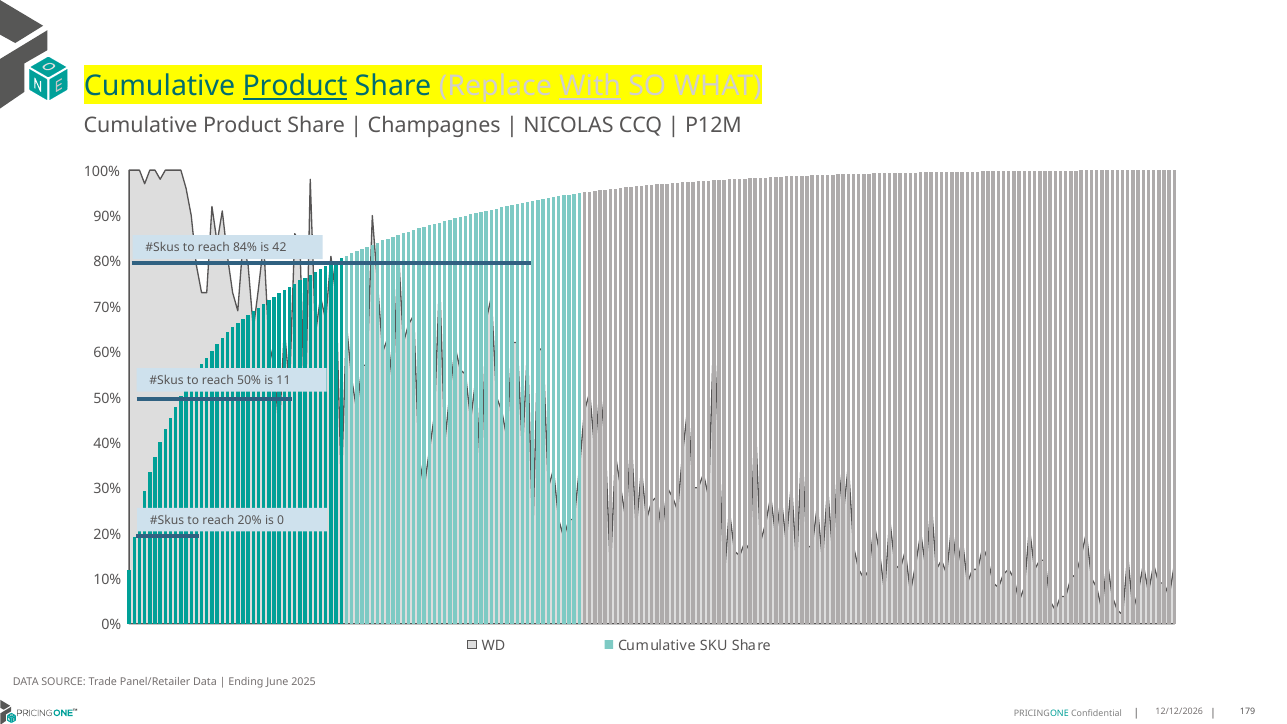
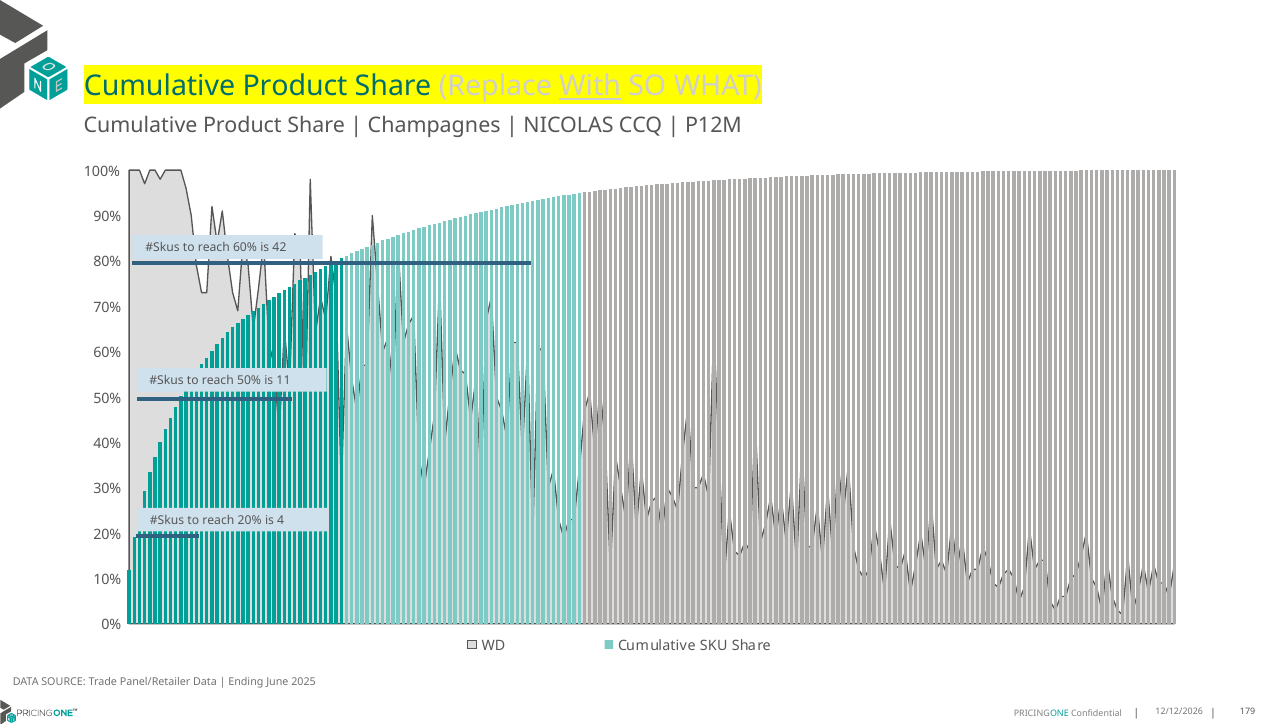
Product underline: present -> none (295, 86)
reach 84%: 84% -> 60% (245, 248)
0: 0 -> 4 (280, 521)
